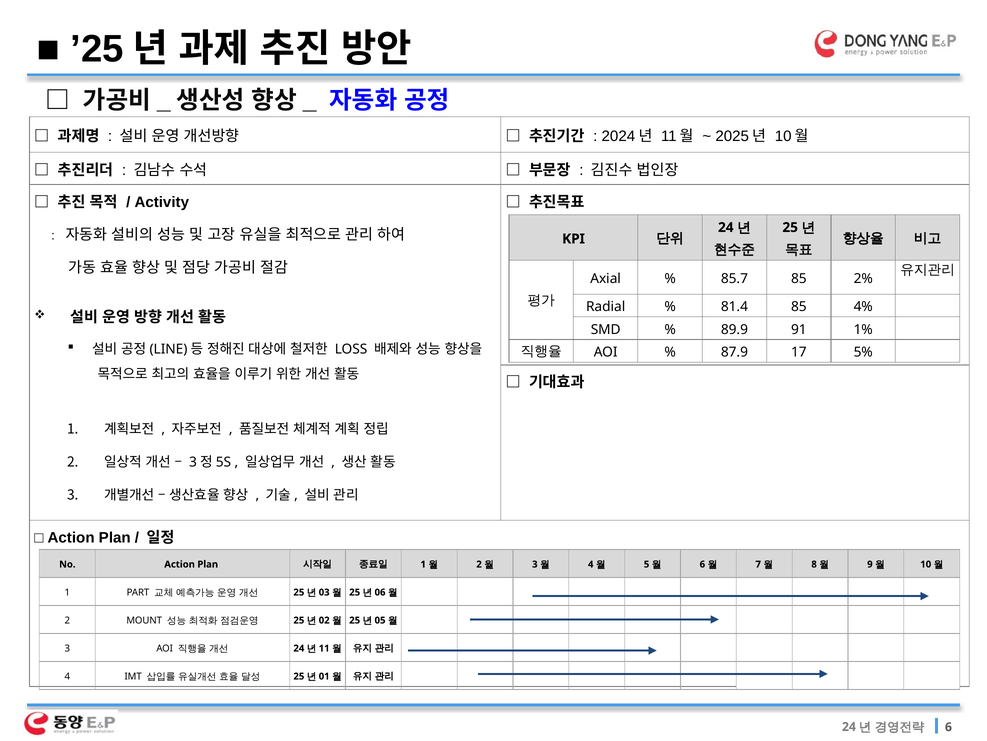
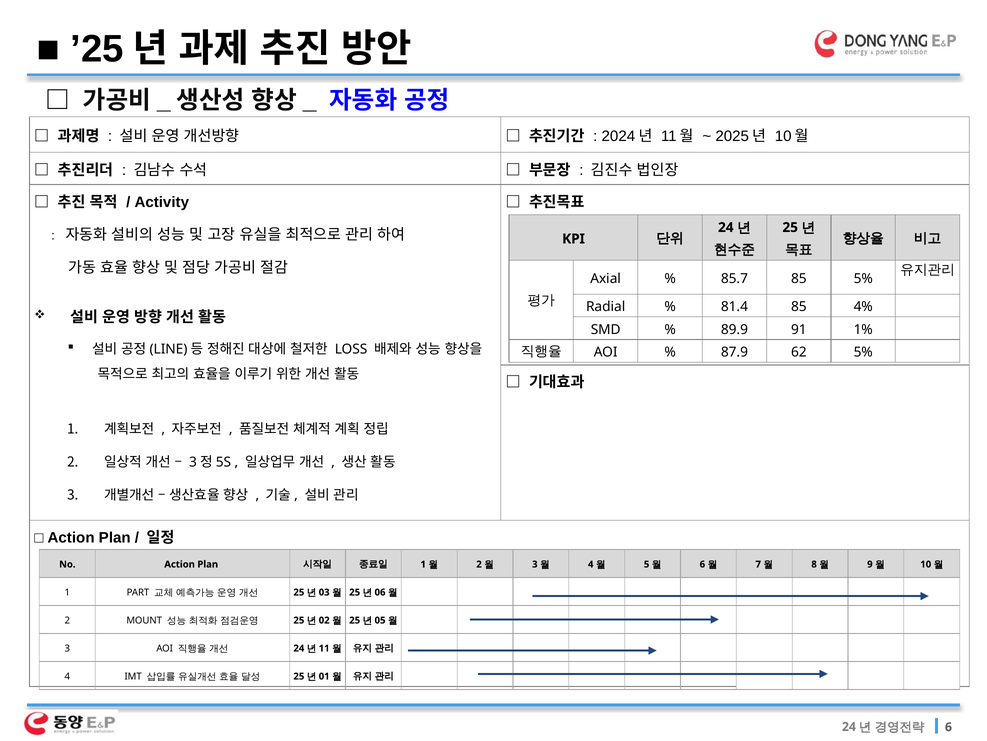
85 2%: 2% -> 5% (863, 278)
17: 17 -> 62 (799, 352)
